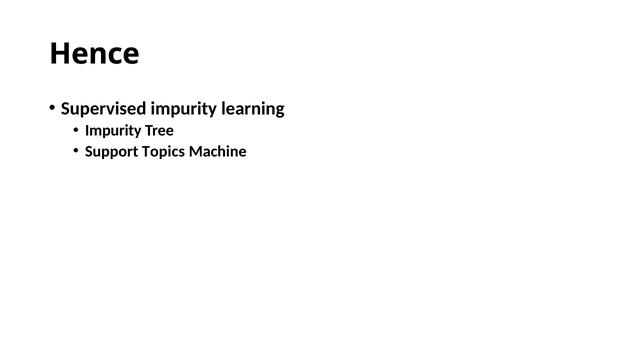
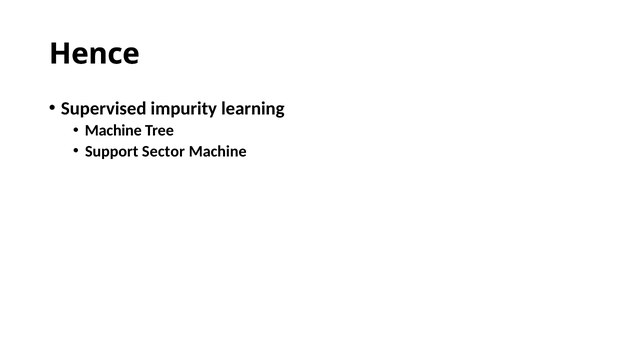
Impurity: Impurity -> Machine (113, 131)
Topics: Topics -> Sector (163, 151)
